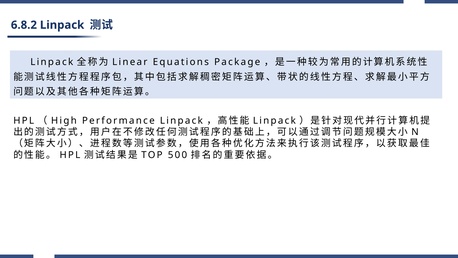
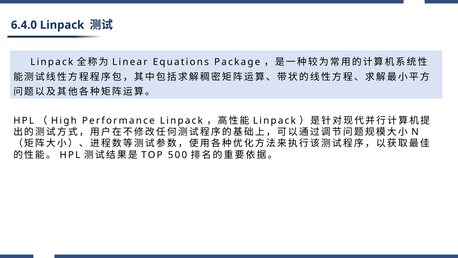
6.8.2: 6.8.2 -> 6.4.0 (24, 25)
